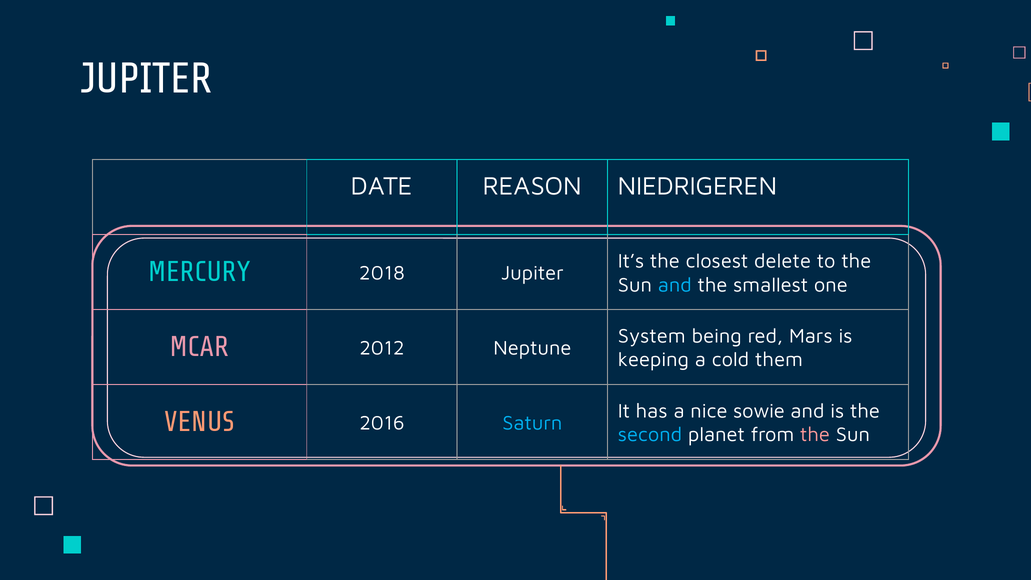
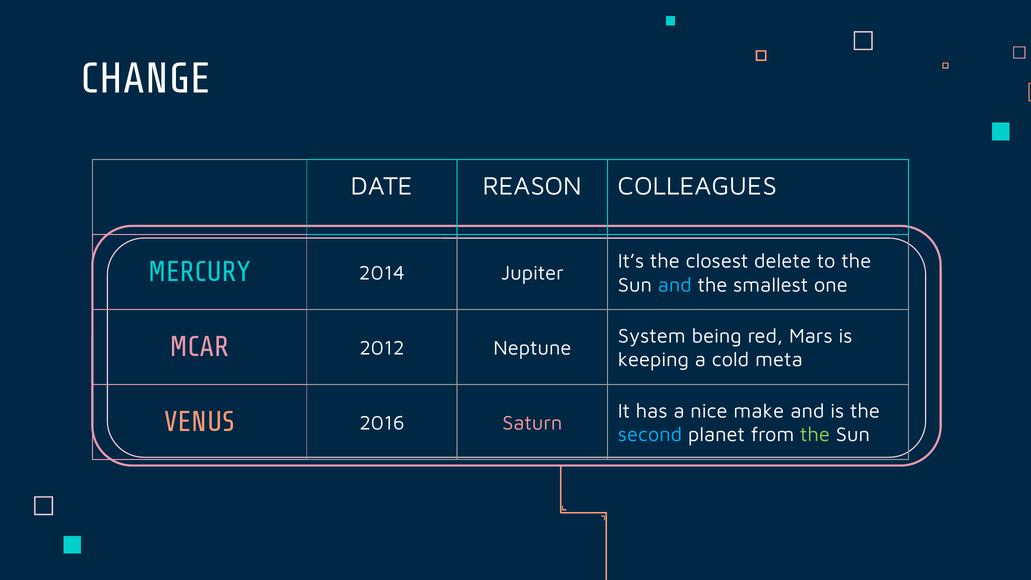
JUPITER: JUPITER -> CHANGE (146, 78)
NIEDRIGEREN: NIEDRIGEREN -> COLLEAGUES (697, 186)
2018: 2018 -> 2014 (382, 273)
them: them -> meta (779, 360)
sowie: sowie -> make (759, 411)
Saturn colour: light blue -> pink (532, 423)
the colour: pink -> light green (815, 435)
